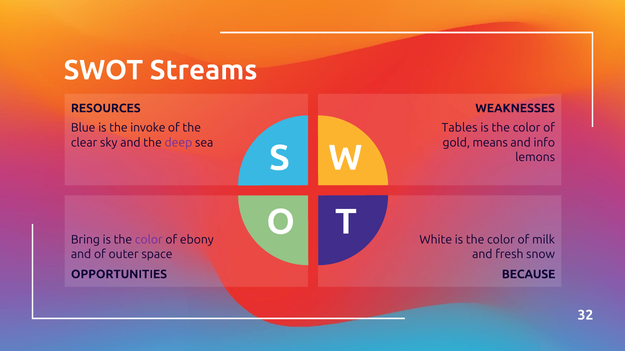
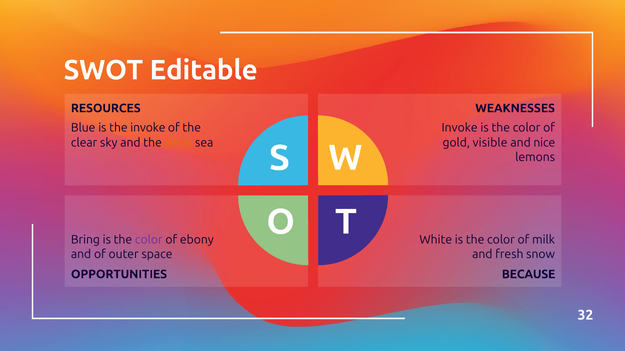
Streams: Streams -> Editable (204, 70)
Tables: Tables -> Invoke (460, 128)
deep colour: purple -> orange (178, 143)
means: means -> visible (490, 143)
info: info -> nice (544, 143)
